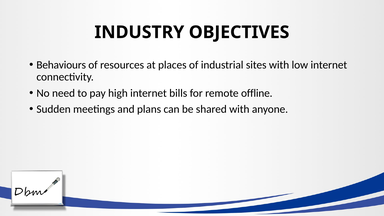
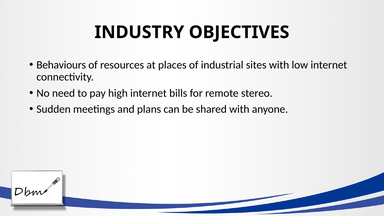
offline: offline -> stereo (257, 93)
